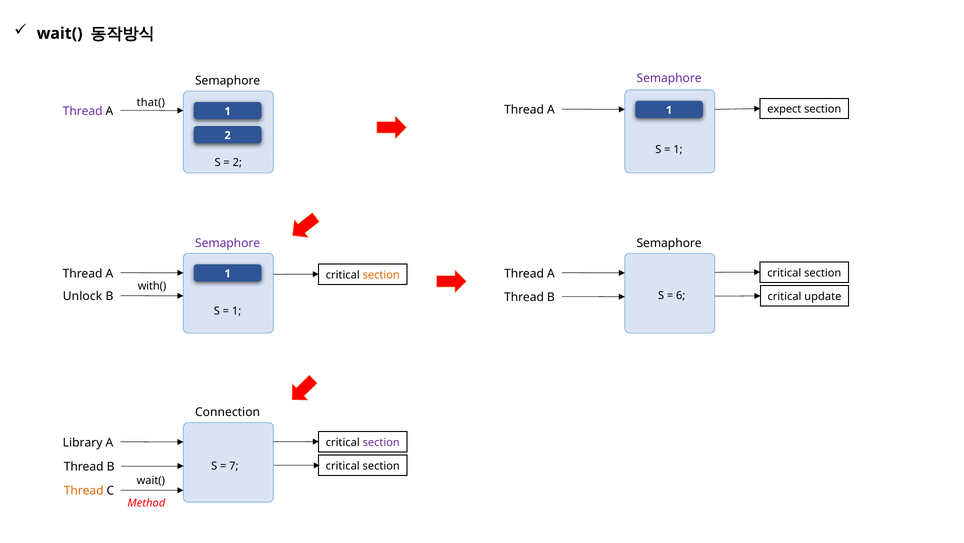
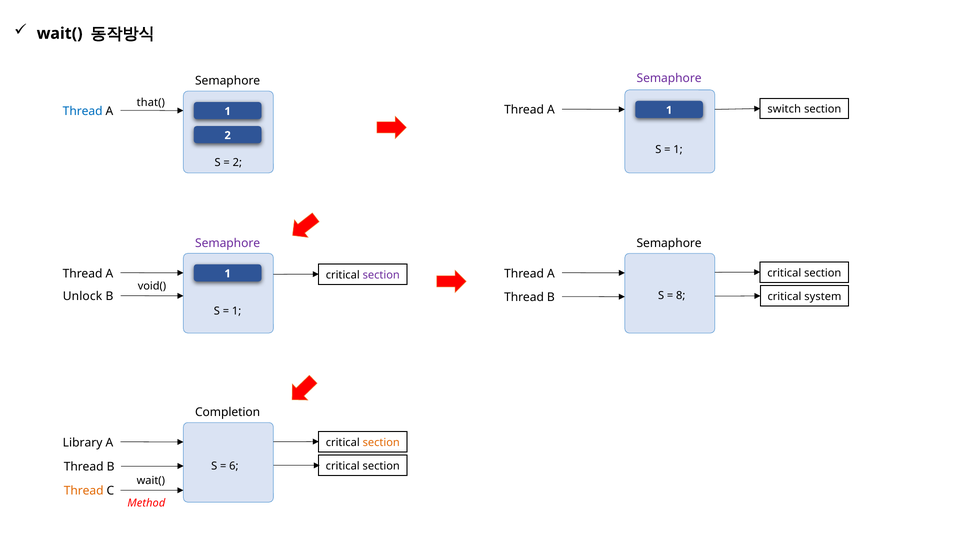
expect: expect -> switch (784, 109)
Thread colour: purple -> blue (83, 111)
section colour: orange -> purple (381, 275)
with(: with( -> void( (152, 286)
6: 6 -> 8 (681, 295)
update: update -> system (823, 296)
Connection: Connection -> Completion (228, 412)
section colour: purple -> orange (381, 442)
7: 7 -> 6 (234, 465)
